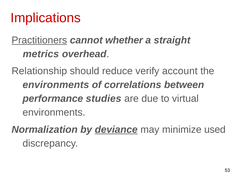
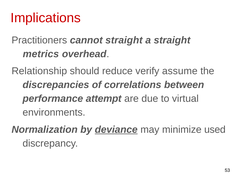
Practitioners underline: present -> none (39, 40)
cannot whether: whether -> straight (124, 40)
account: account -> assume (180, 71)
environments: environments -> discrepancies (56, 85)
studies: studies -> attempt (104, 99)
